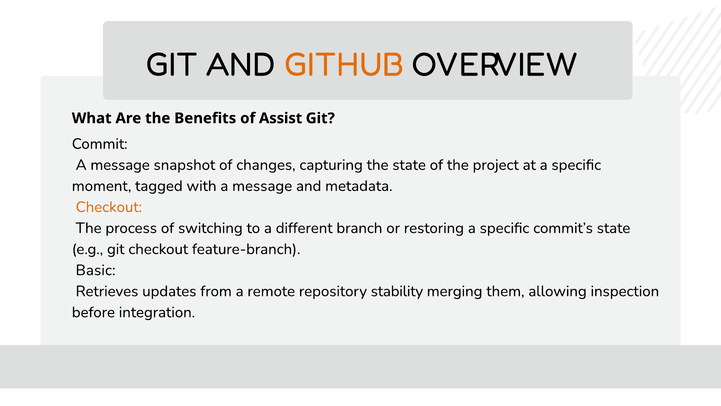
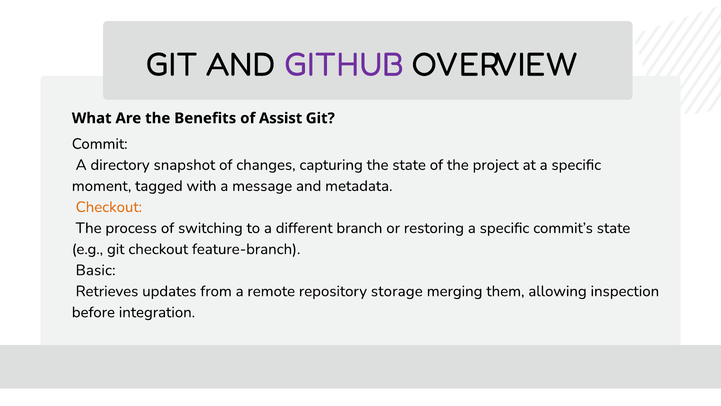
GITHUB colour: orange -> purple (344, 64)
message: message -> directory (120, 165)
stability: stability -> storage (397, 291)
